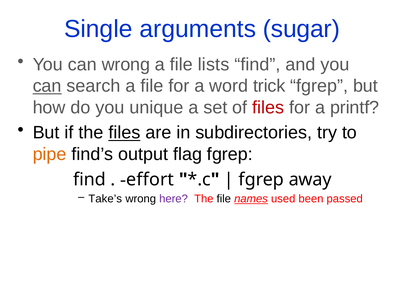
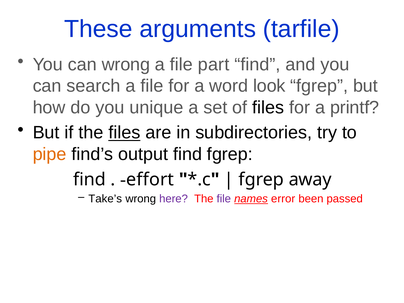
Single: Single -> These (98, 29)
sugar: sugar -> tarfile (301, 29)
lists: lists -> part (214, 64)
can underline: present -> none (47, 86)
trick: trick -> look (269, 86)
files colour: red -> black (268, 108)
output flag: flag -> find (188, 154)
file colour: black -> purple (224, 199)
used: used -> error (283, 199)
